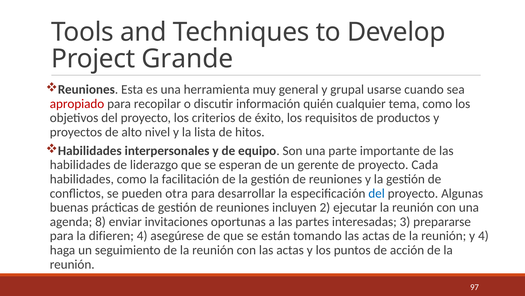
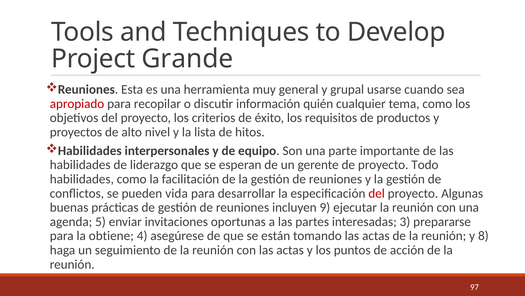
Cada: Cada -> Todo (425, 165)
otra: otra -> vida (177, 193)
del colour: blue -> red (377, 193)
2: 2 -> 9 (325, 207)
8: 8 -> 5 (100, 221)
difieren: difieren -> obtiene (111, 235)
y 4: 4 -> 8 (483, 235)
